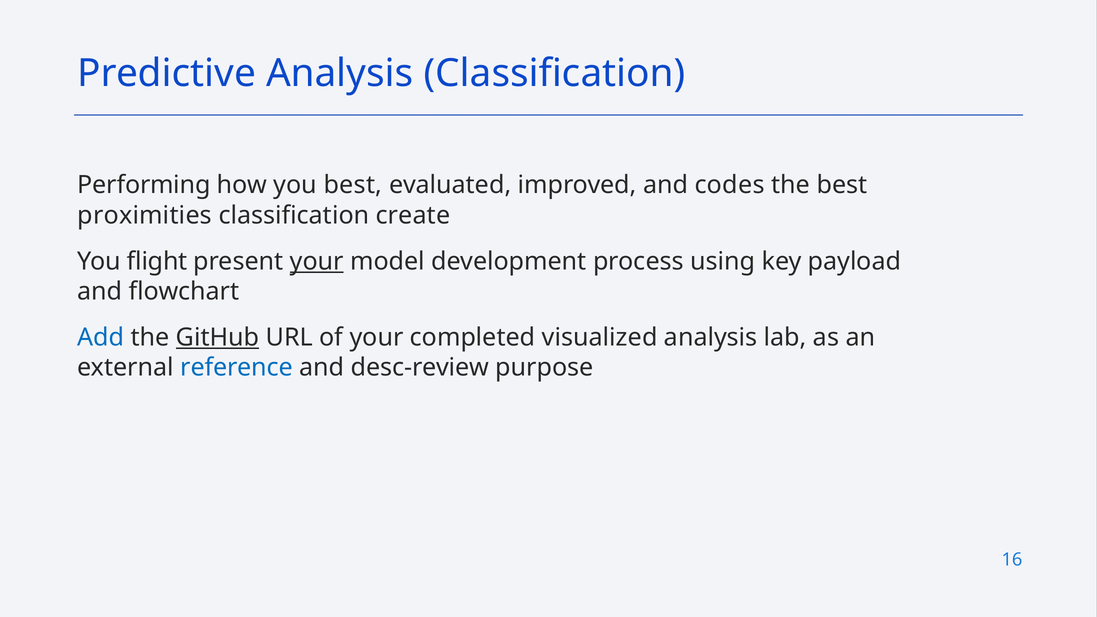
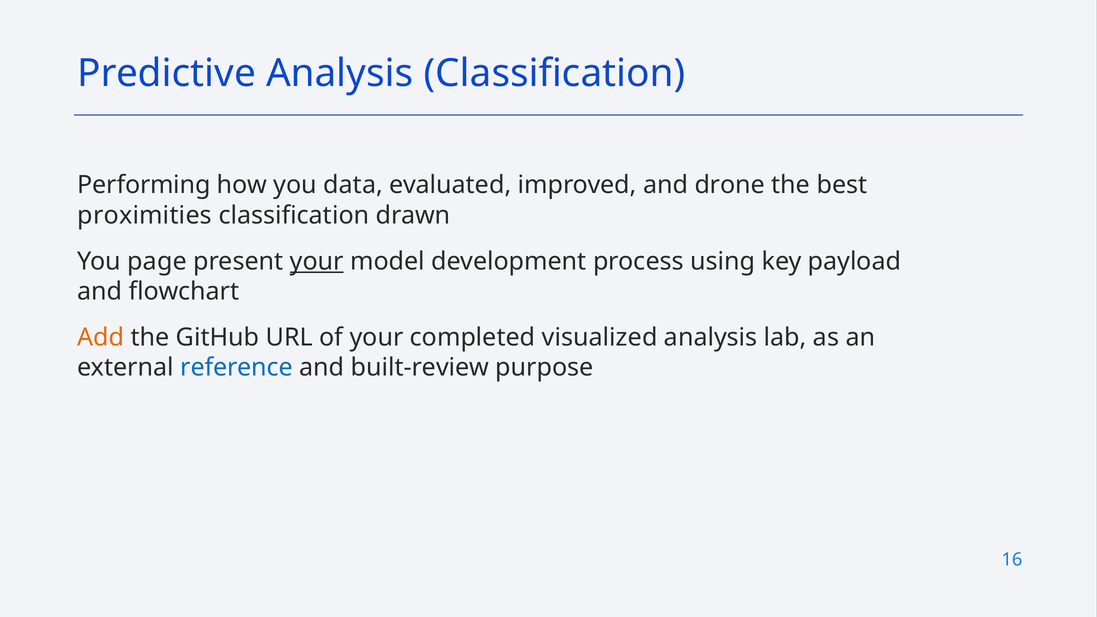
you best: best -> data (353, 185)
codes: codes -> drone (730, 185)
create: create -> drawn (413, 215)
flight: flight -> page (157, 261)
Add colour: blue -> orange (101, 338)
GitHub underline: present -> none (218, 338)
desc-review: desc-review -> built-review (420, 368)
